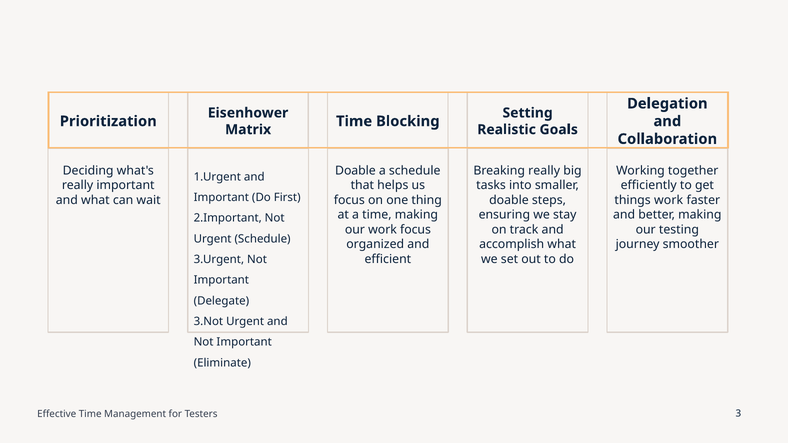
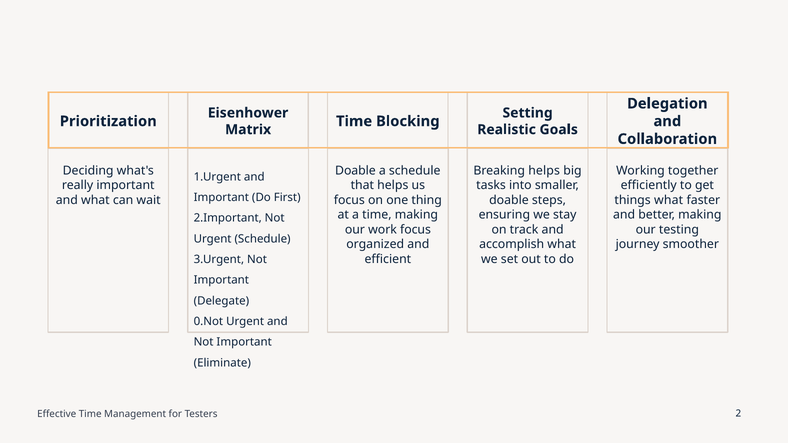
Breaking really: really -> helps (544, 171)
things work: work -> what (669, 200)
3.Not: 3.Not -> 0.Not (208, 322)
3: 3 -> 2 (738, 414)
